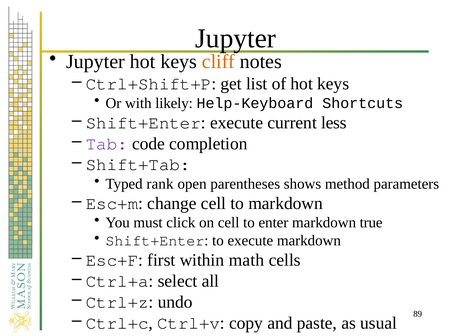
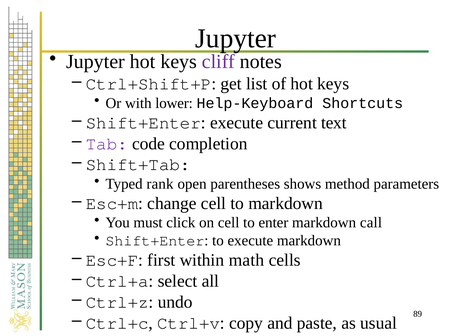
cliff colour: orange -> purple (218, 62)
likely: likely -> lower (174, 103)
less: less -> text (334, 123)
true: true -> call (371, 223)
